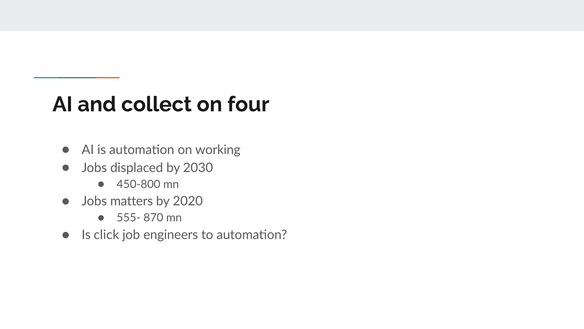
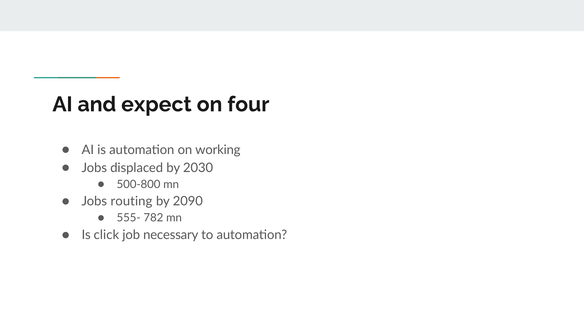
collect: collect -> expect (156, 104)
450-800: 450-800 -> 500-800 (139, 184)
matters: matters -> routing (131, 201)
2020: 2020 -> 2090 (188, 201)
870: 870 -> 782 (153, 218)
engineers: engineers -> necessary (171, 235)
